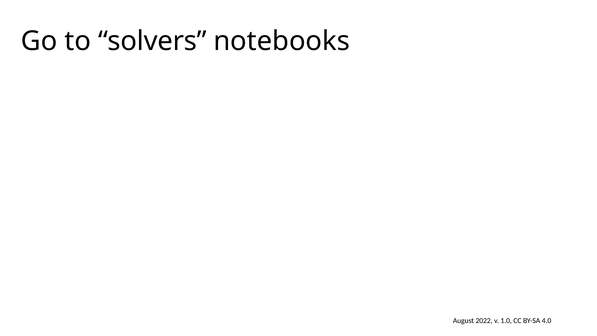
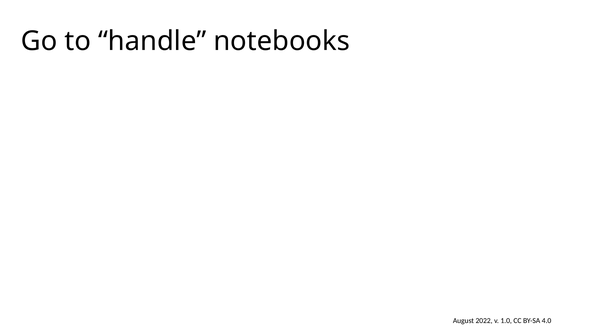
solvers: solvers -> handle (152, 41)
